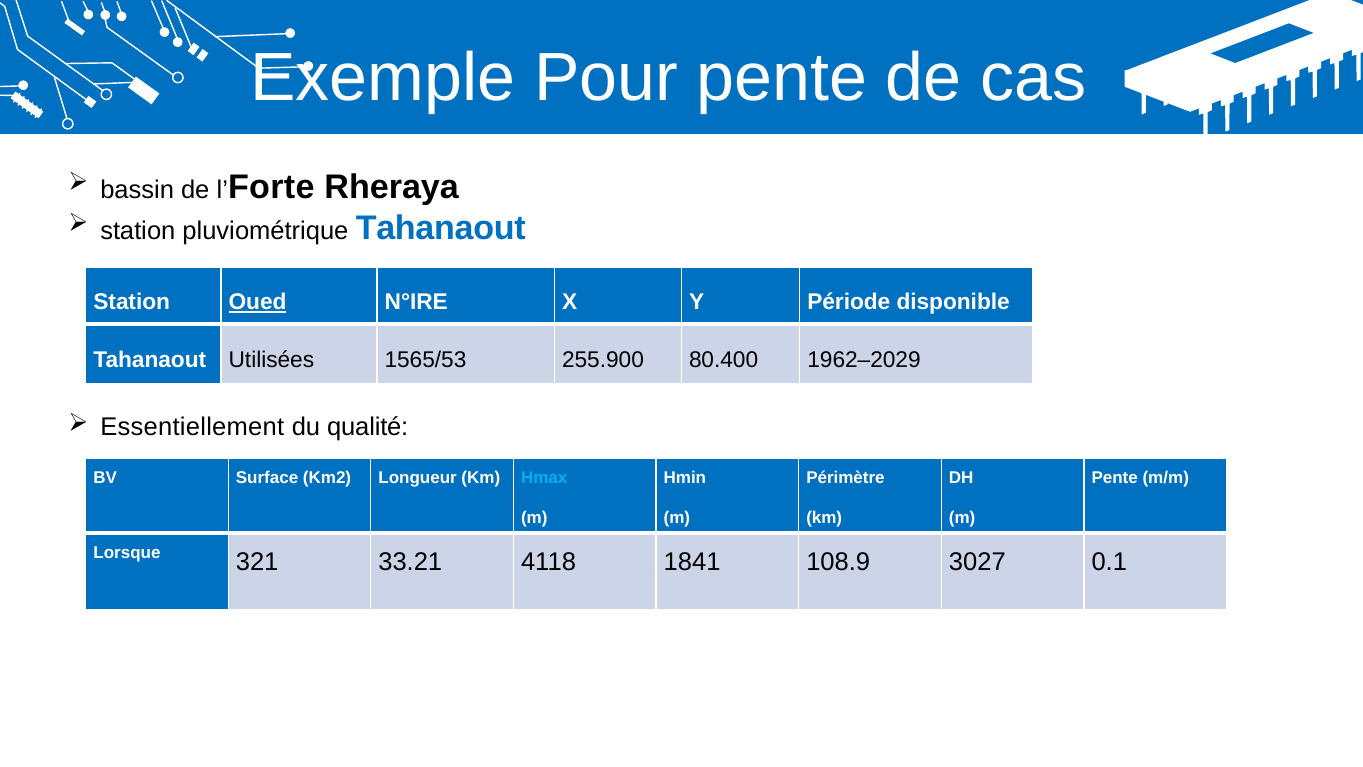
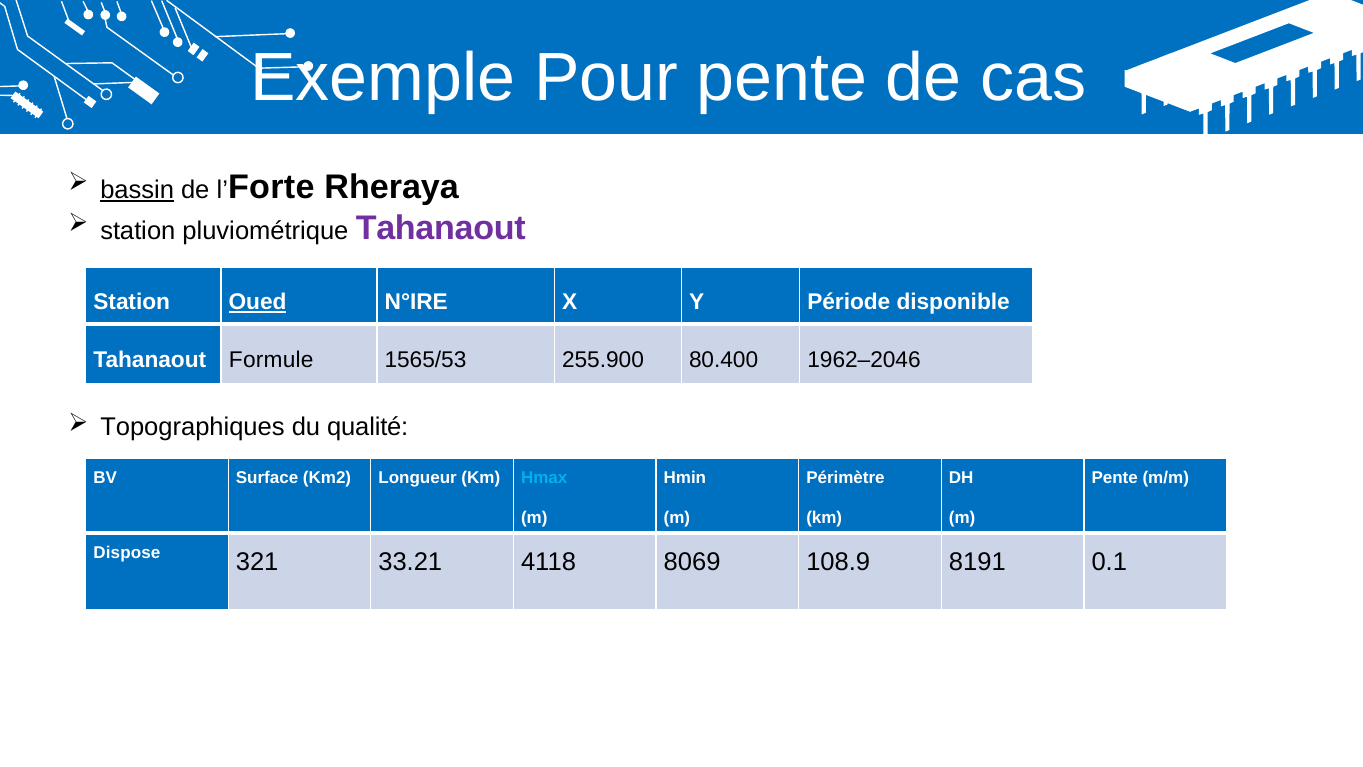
bassin underline: none -> present (137, 190)
Tahanaout colour: blue -> purple (441, 228)
Utilisées: Utilisées -> Formule (271, 360)
1962–2029: 1962–2029 -> 1962–2046 (864, 360)
Essentiellement: Essentiellement -> Topographiques (192, 427)
Lorsque: Lorsque -> Dispose (127, 553)
1841: 1841 -> 8069 (692, 562)
3027: 3027 -> 8191 (977, 562)
